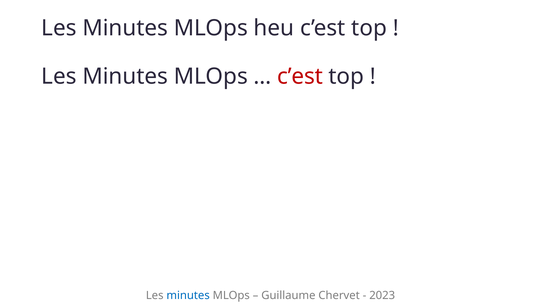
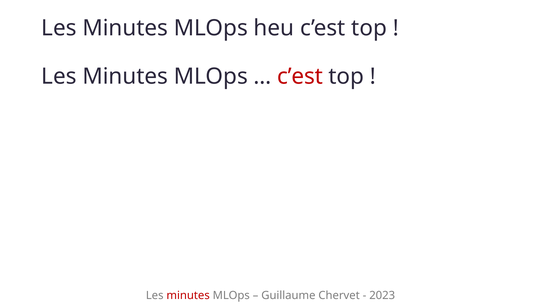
minutes colour: blue -> red (188, 296)
